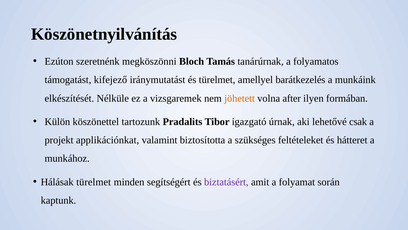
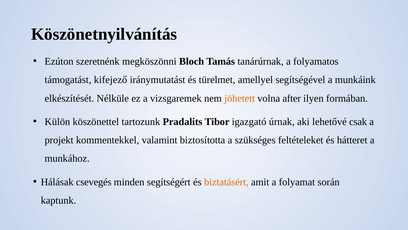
barátkezelés: barátkezelés -> segítségével (300, 80)
applikációnkat: applikációnkat -> kommentekkel (108, 140)
Hálásak türelmet: türelmet -> csevegés (94, 182)
biztatásért colour: purple -> orange (226, 182)
